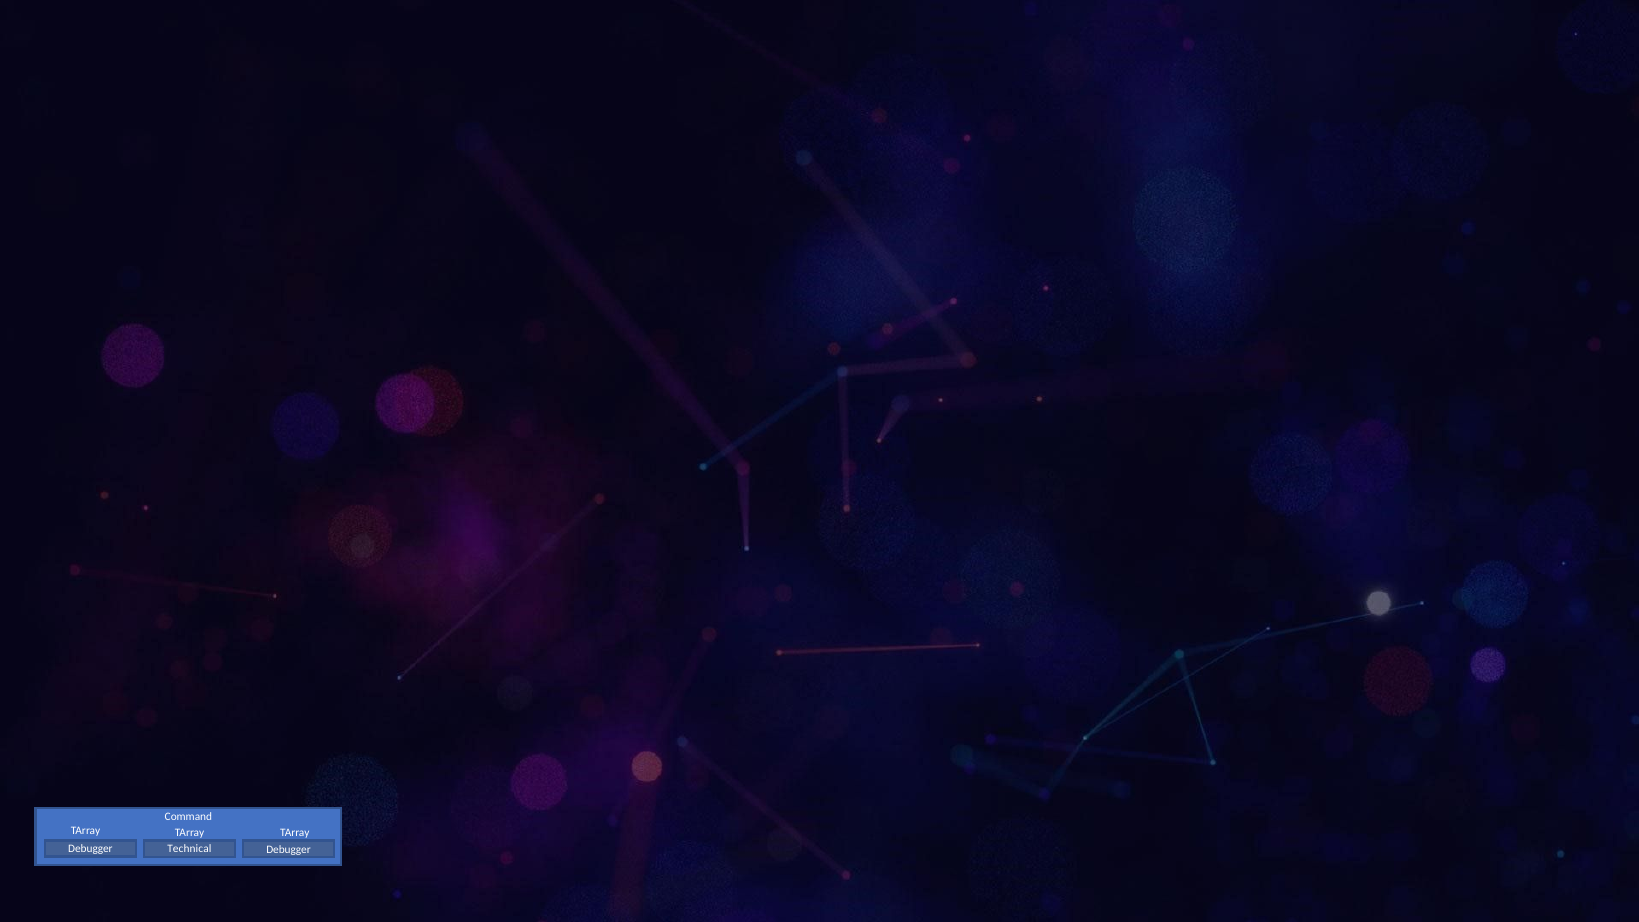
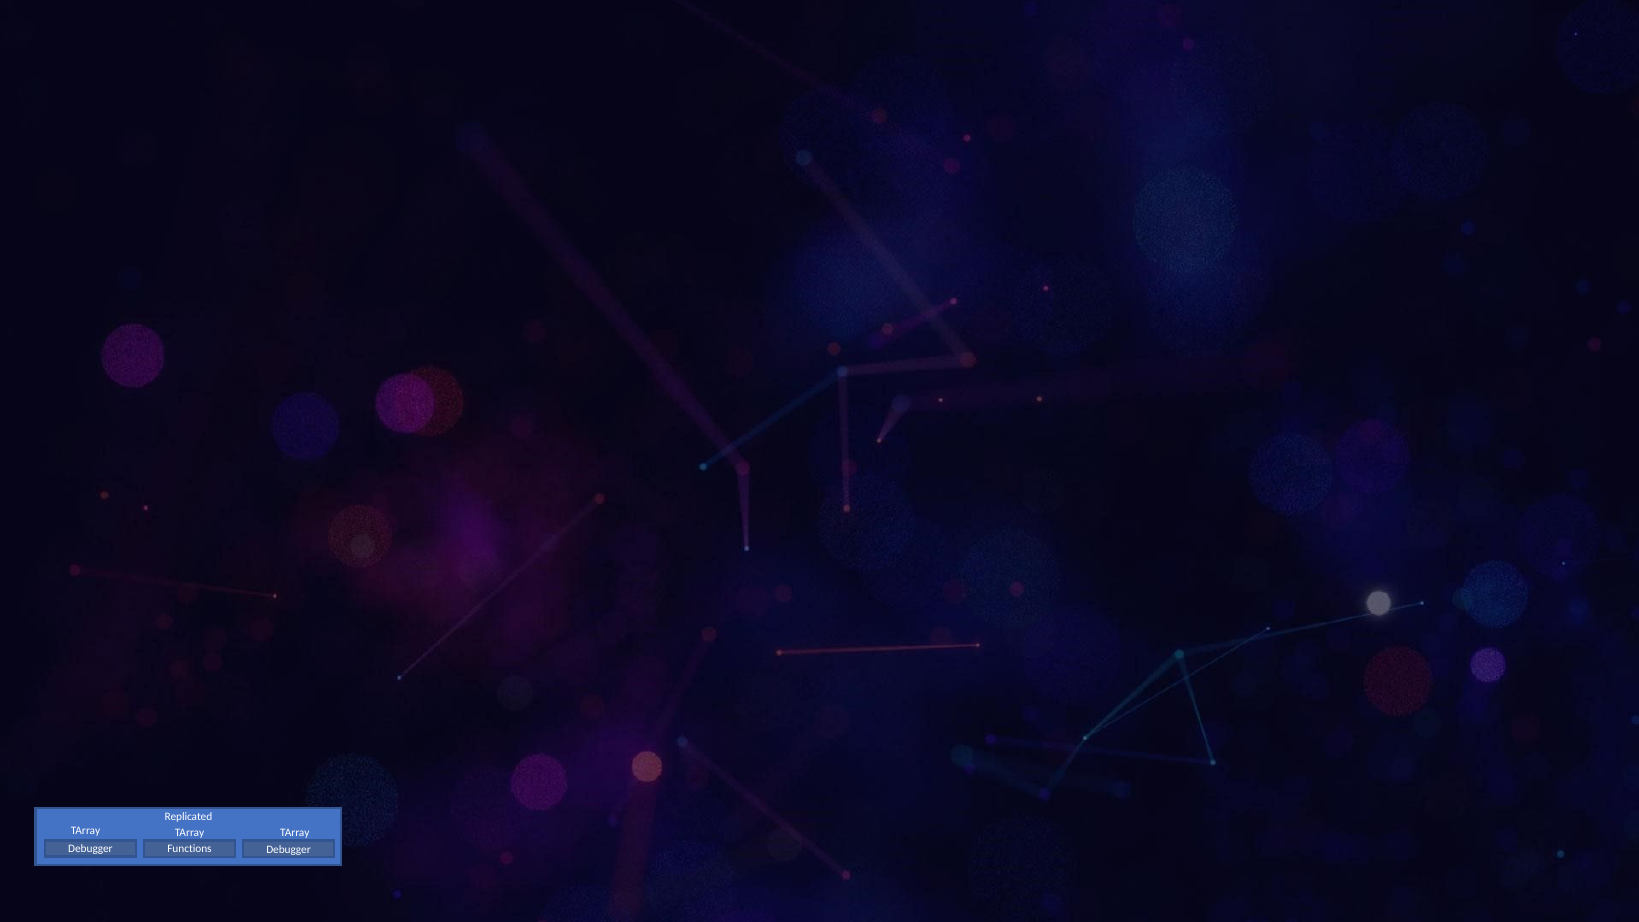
Command: Command -> Replicated (188, 817)
Technical: Technical -> Functions (189, 849)
